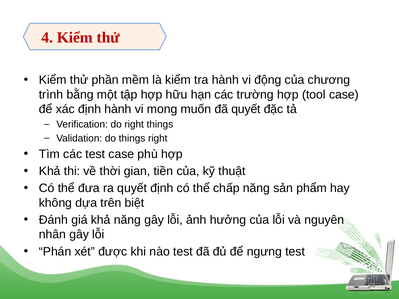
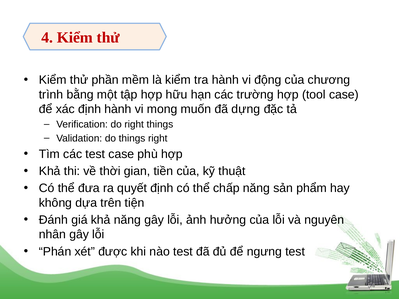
đã quyết: quyết -> dựng (246, 109)
biệt: biệt -> tiện (134, 203)
